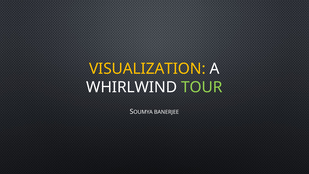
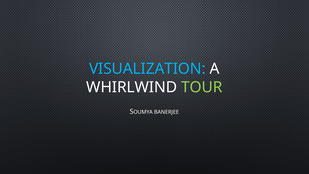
VISUALIZATION colour: yellow -> light blue (147, 69)
